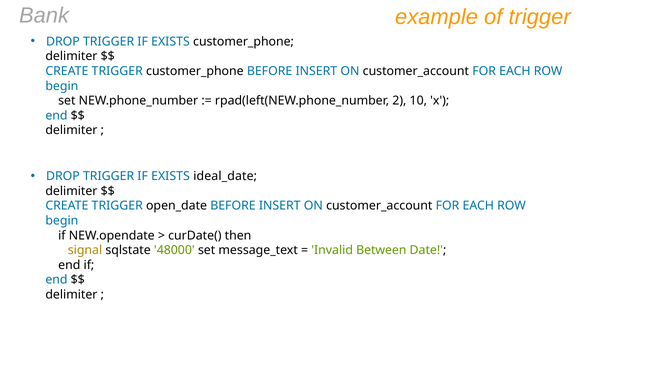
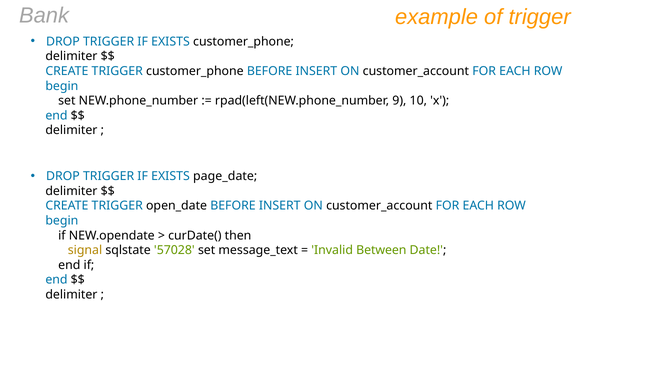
2: 2 -> 9 (399, 101)
ideal_date: ideal_date -> page_date (225, 176)
48000: 48000 -> 57028 (174, 250)
